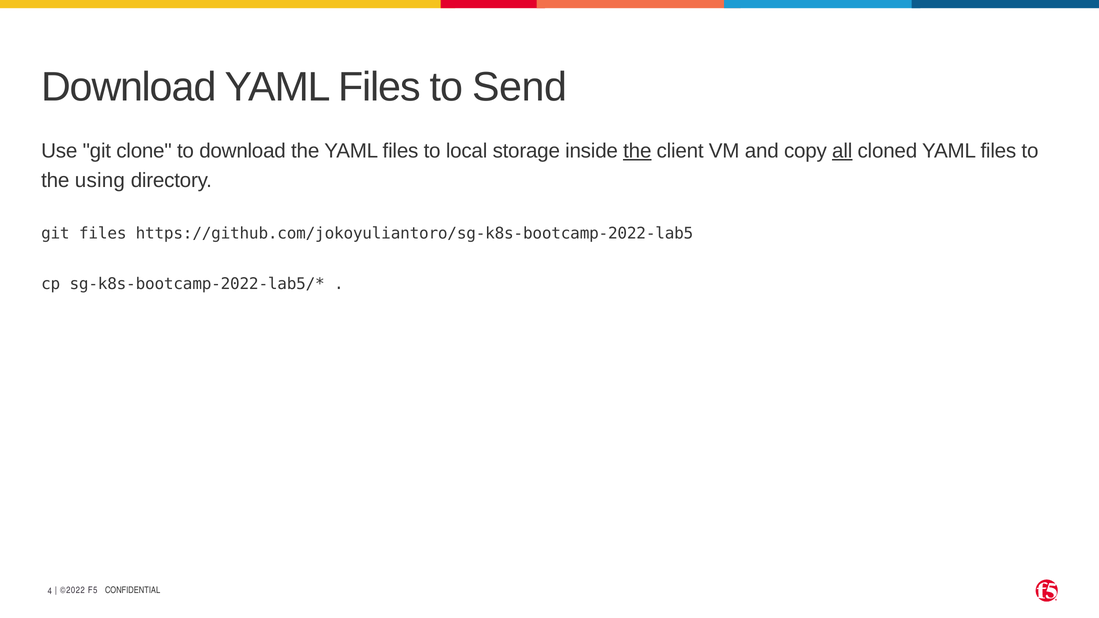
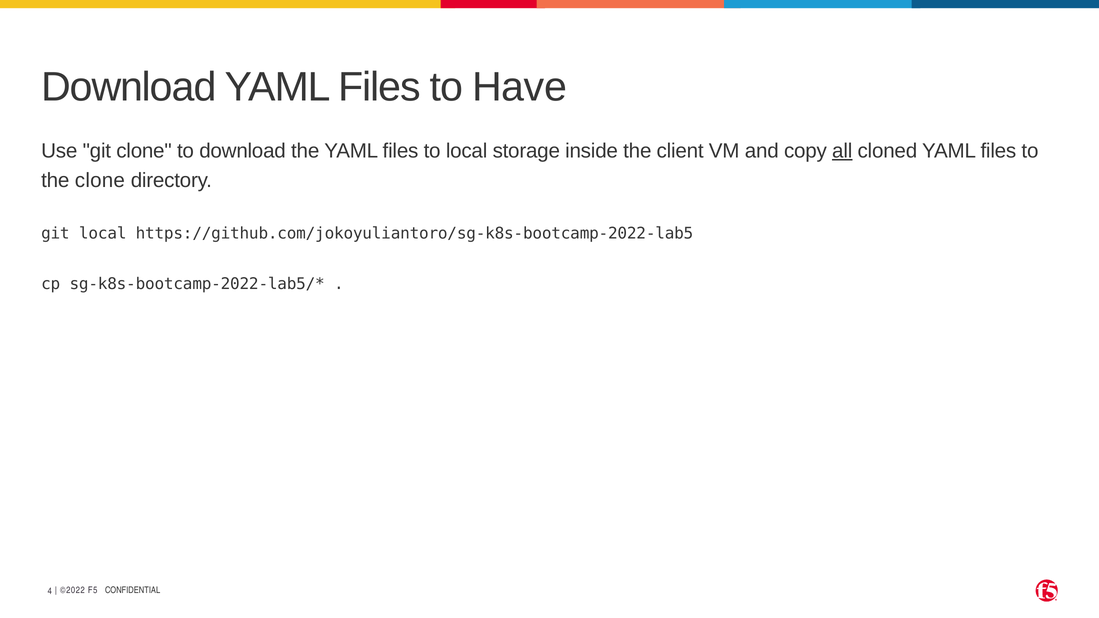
Send: Send -> Have (519, 87)
the underline: present -> none (637, 151)
the using: using -> clone (100, 181)
git files: files -> local (103, 234)
